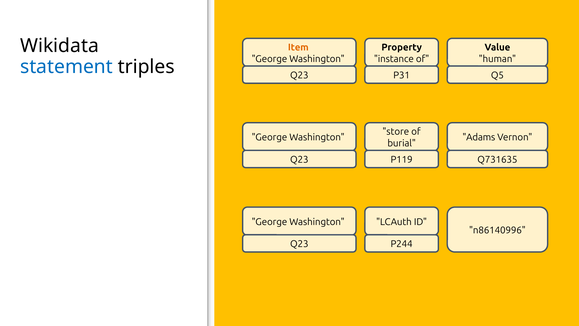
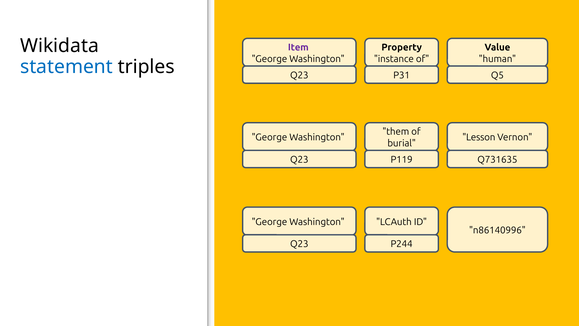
Item colour: orange -> purple (298, 47)
store: store -> them (396, 132)
Adams: Adams -> Lesson (479, 137)
